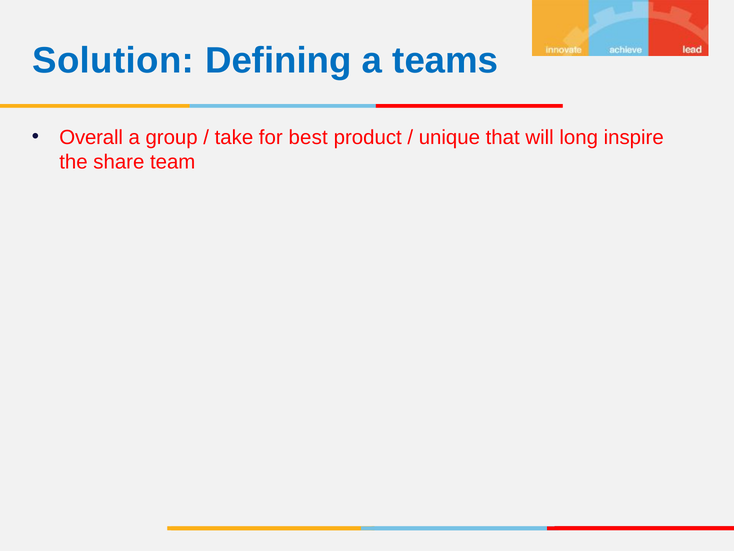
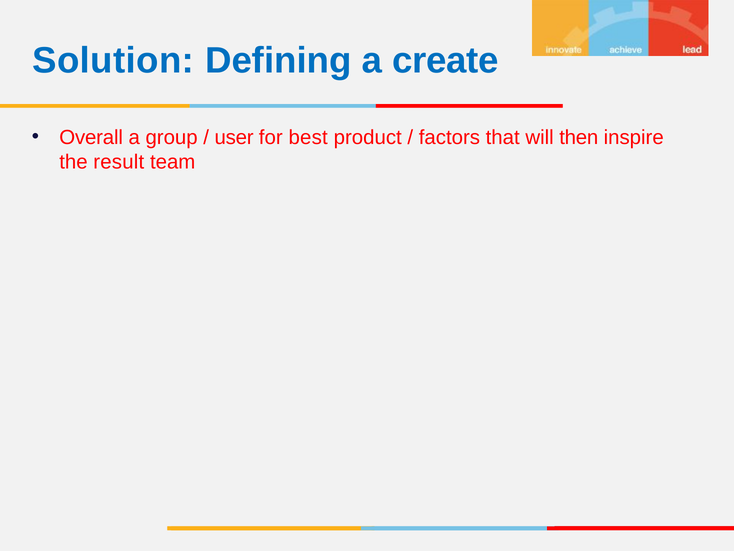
teams: teams -> create (446, 61)
take: take -> user (234, 137)
unique: unique -> factors (449, 137)
long: long -> then (579, 137)
share: share -> result (119, 162)
